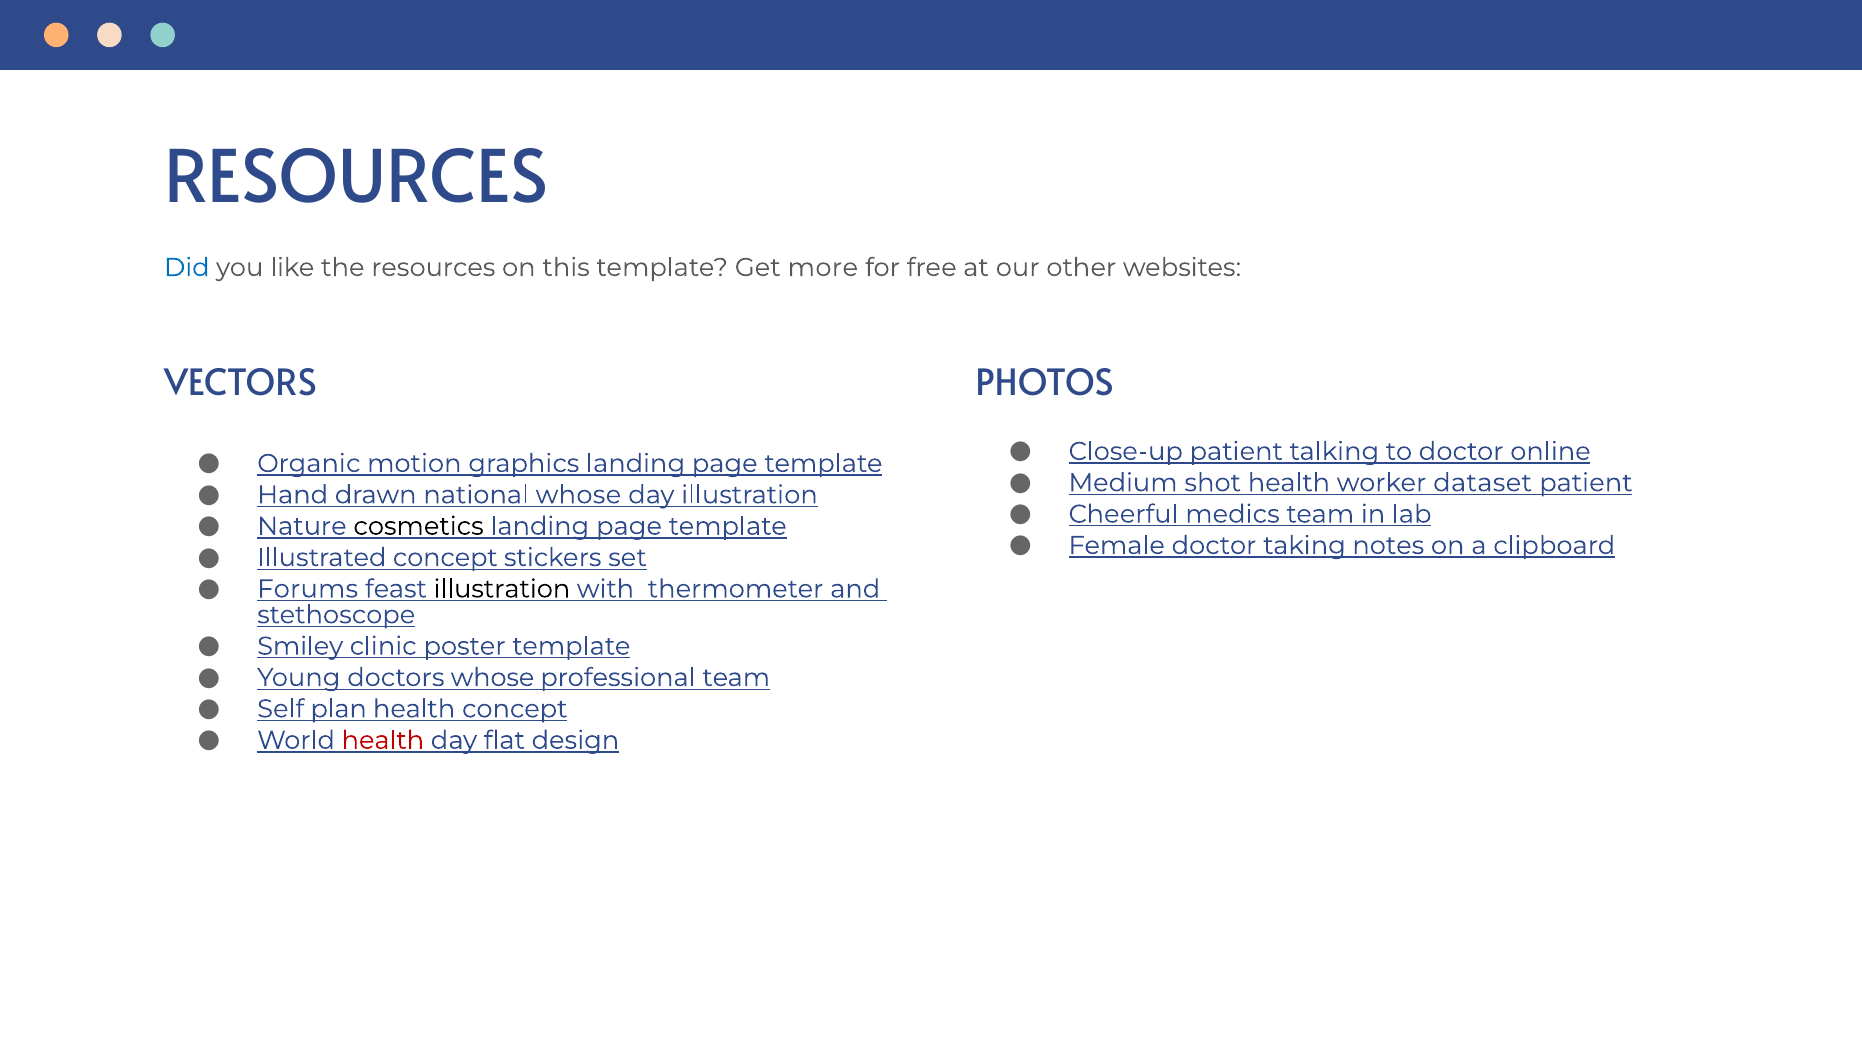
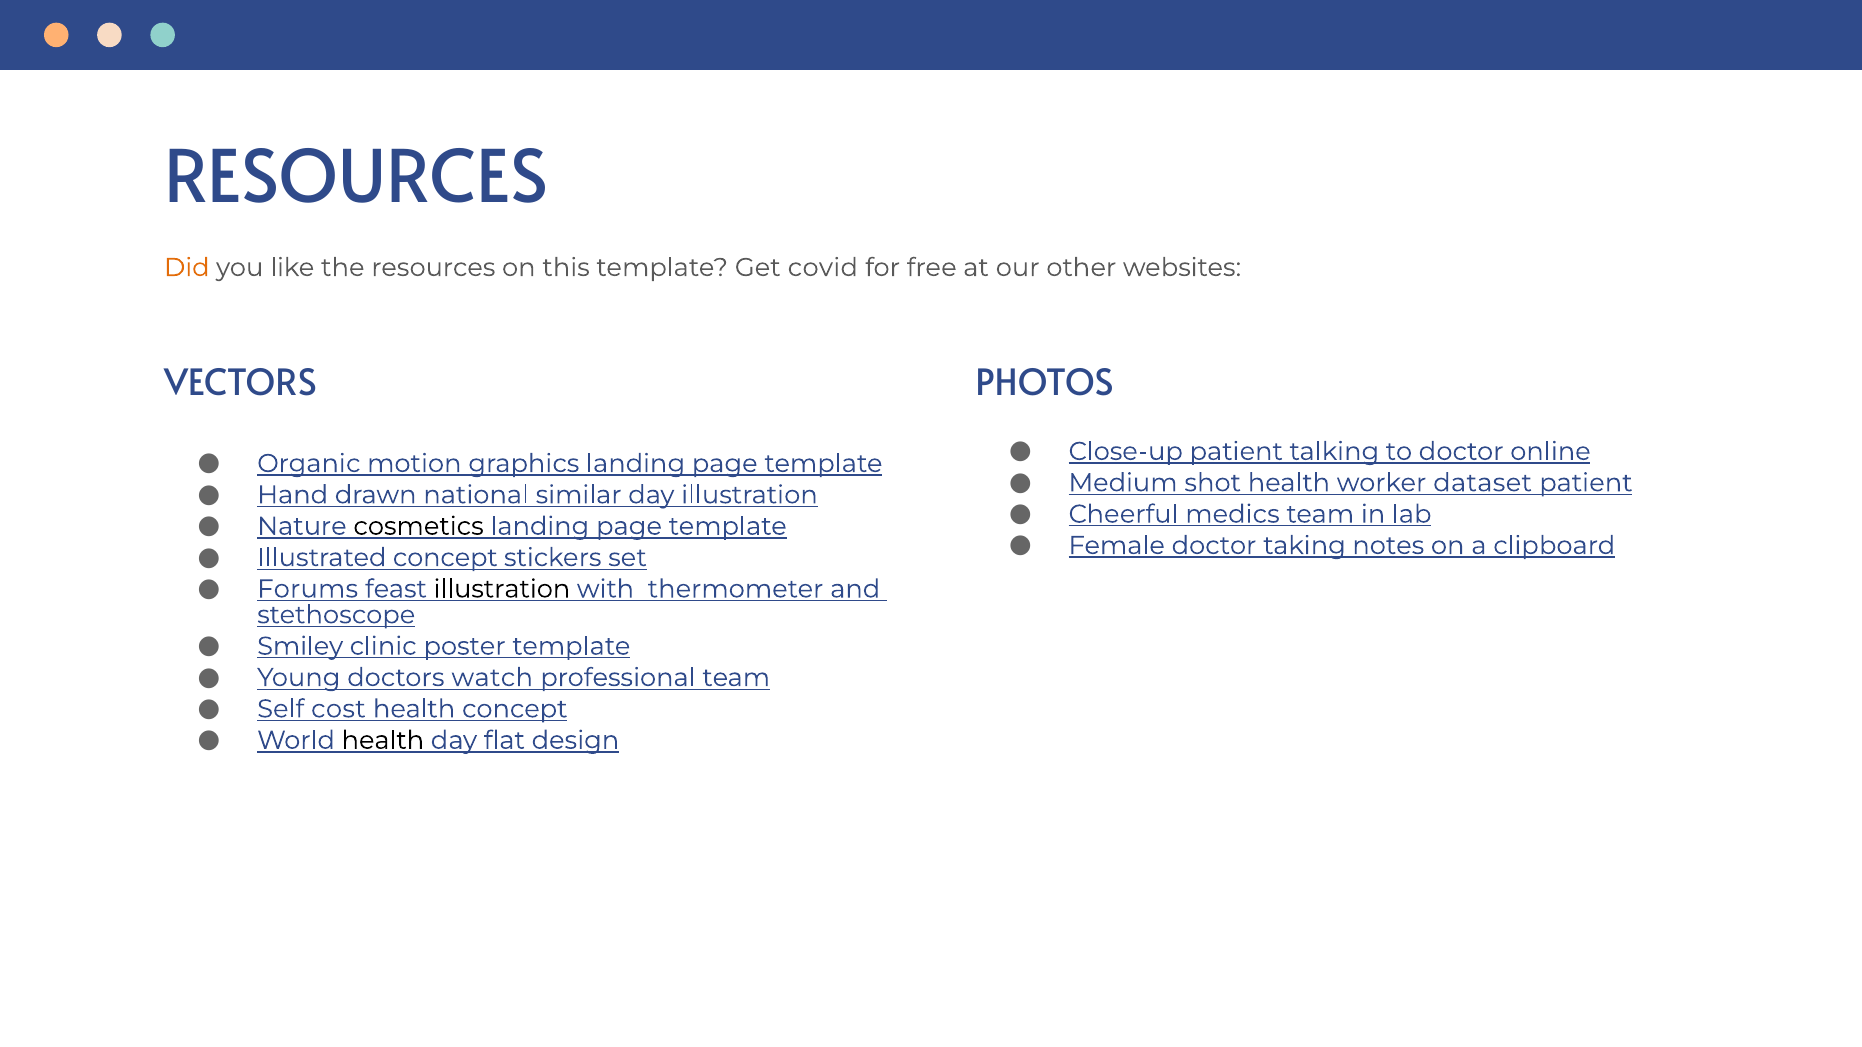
Did colour: blue -> orange (187, 268)
more: more -> covid (823, 268)
national whose: whose -> similar (579, 495)
doctors whose: whose -> watch (492, 678)
plan: plan -> cost (338, 709)
health colour: red -> black (383, 741)
